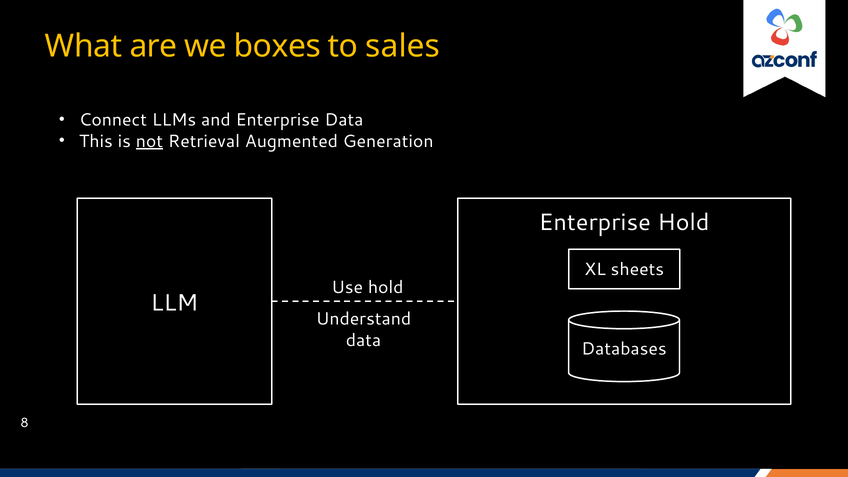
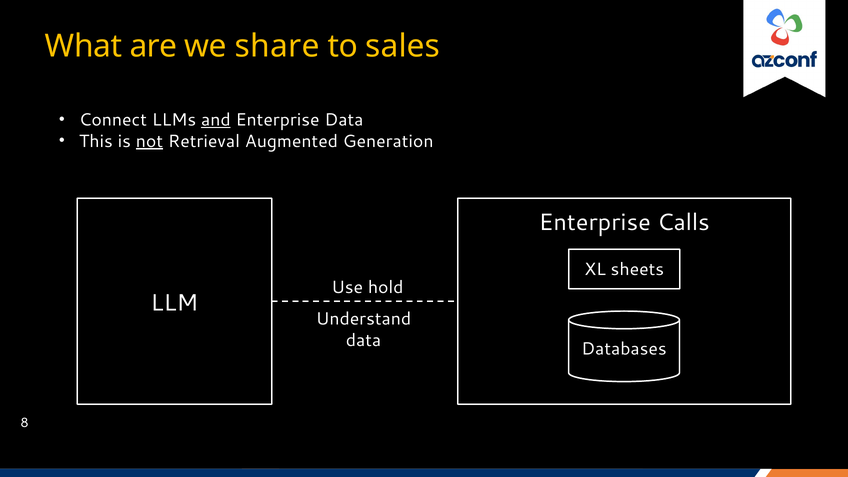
boxes: boxes -> share (277, 46)
and underline: none -> present (216, 120)
Enterprise Hold: Hold -> Calls (683, 223)
